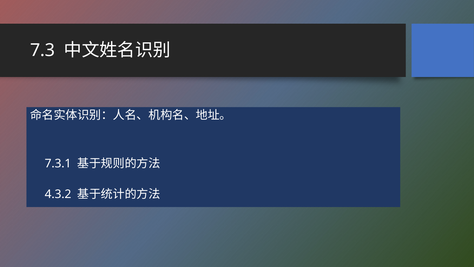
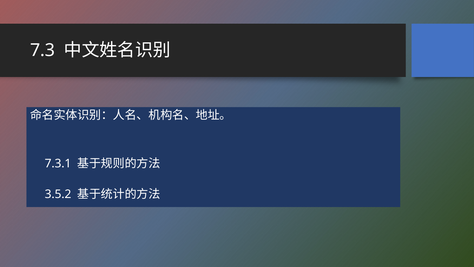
4.3.2: 4.3.2 -> 3.5.2 (58, 194)
